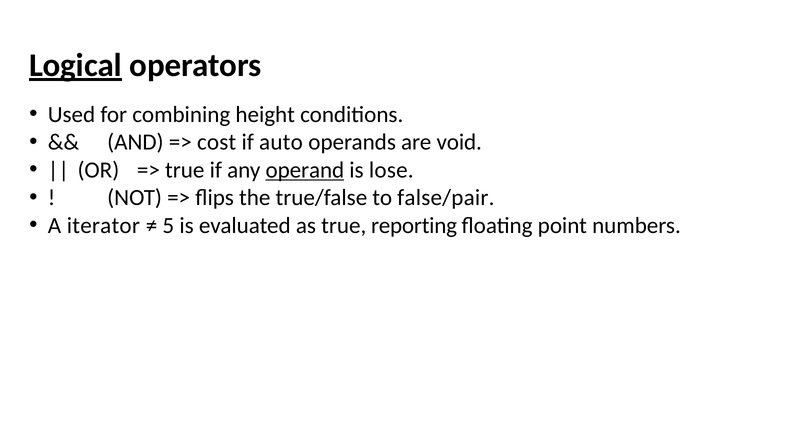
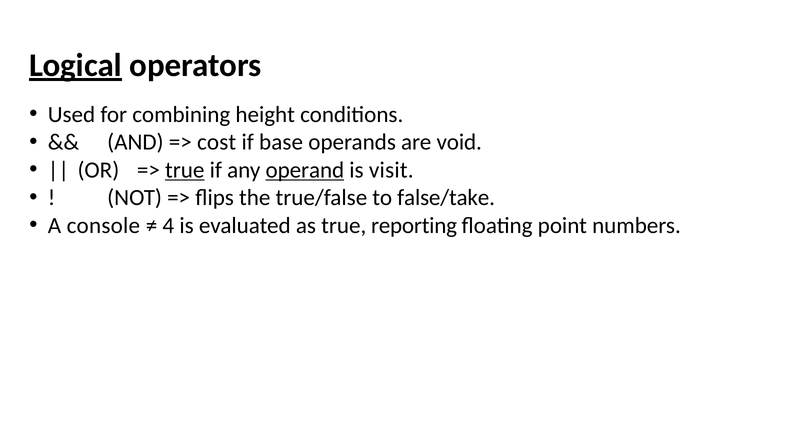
auto: auto -> base (281, 142)
true underline: none -> present (185, 170)
lose: lose -> visit (391, 170)
false/pair: false/pair -> false/take (446, 198)
iterator: iterator -> console (103, 225)
5: 5 -> 4 (168, 225)
